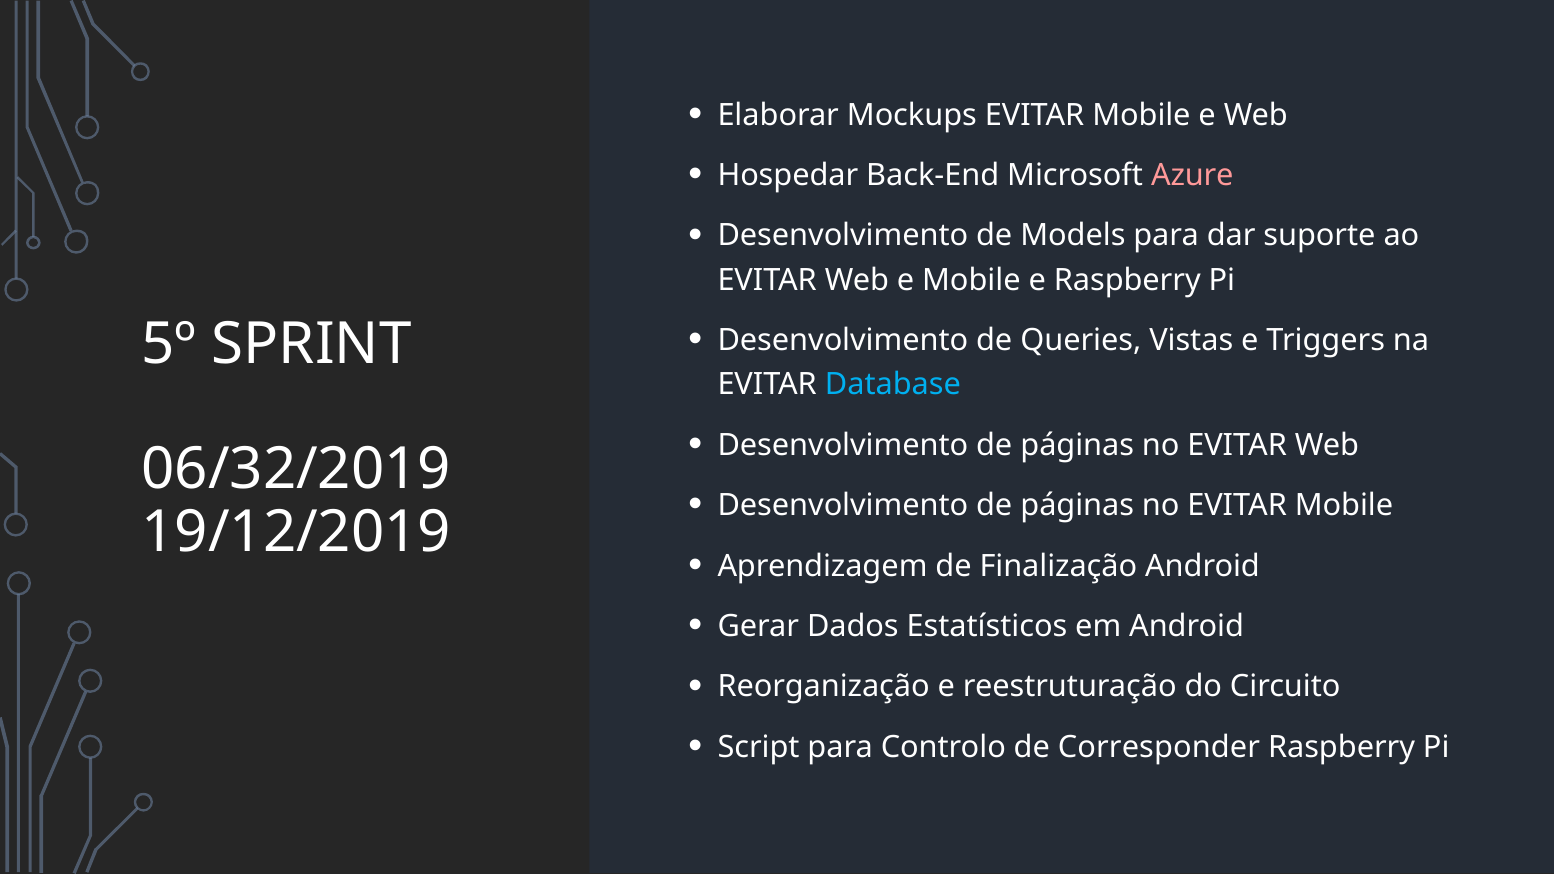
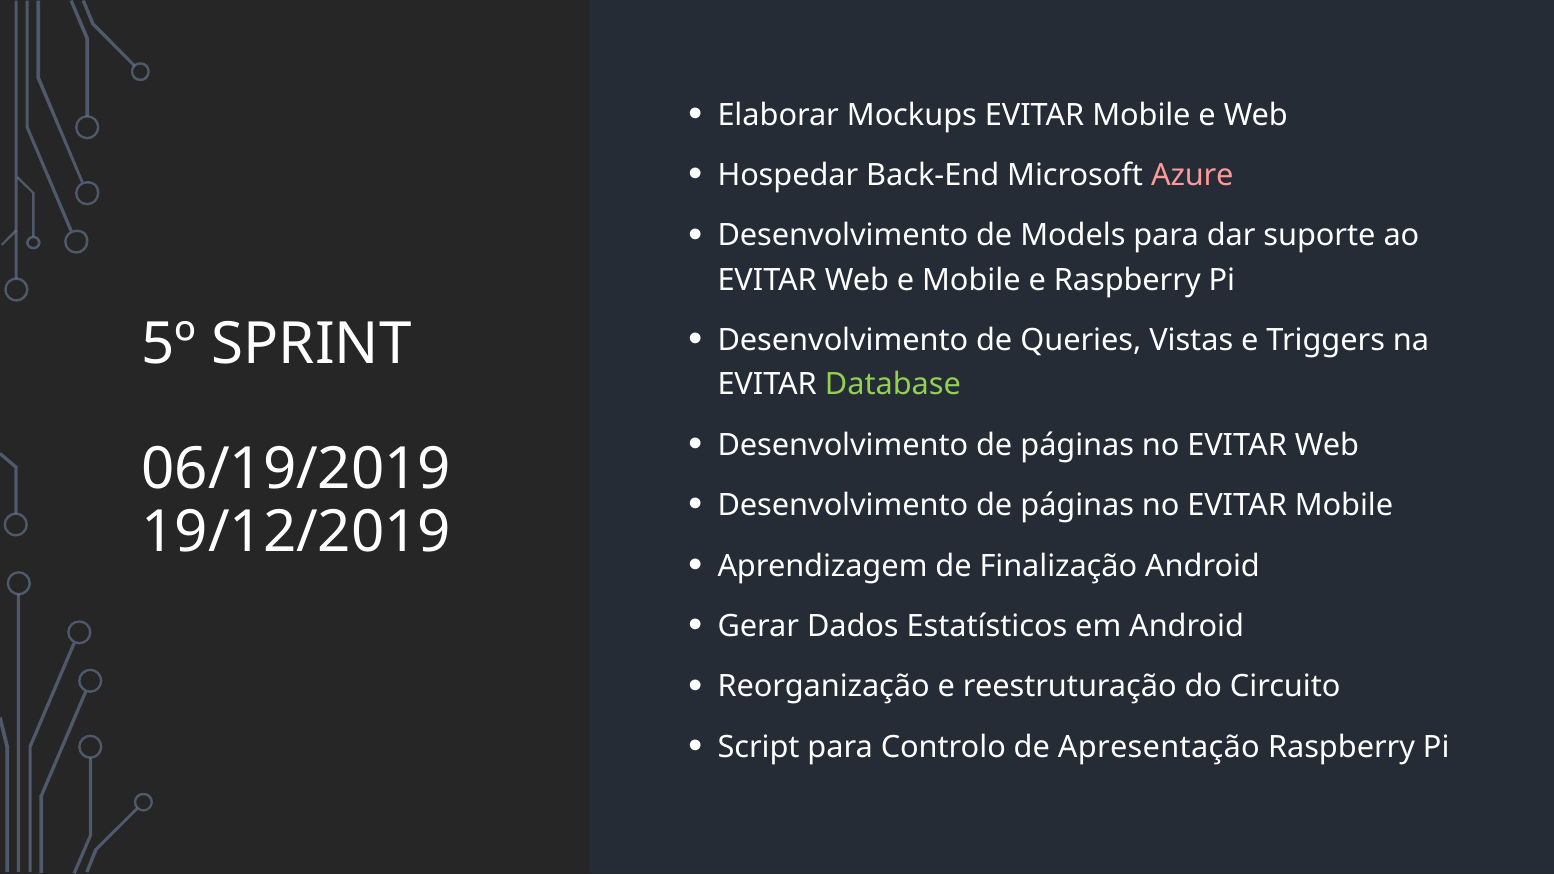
Database colour: light blue -> light green (893, 385)
06/32/2019: 06/32/2019 -> 06/19/2019 (296, 470)
Corresponder: Corresponder -> Apresentação (1159, 747)
